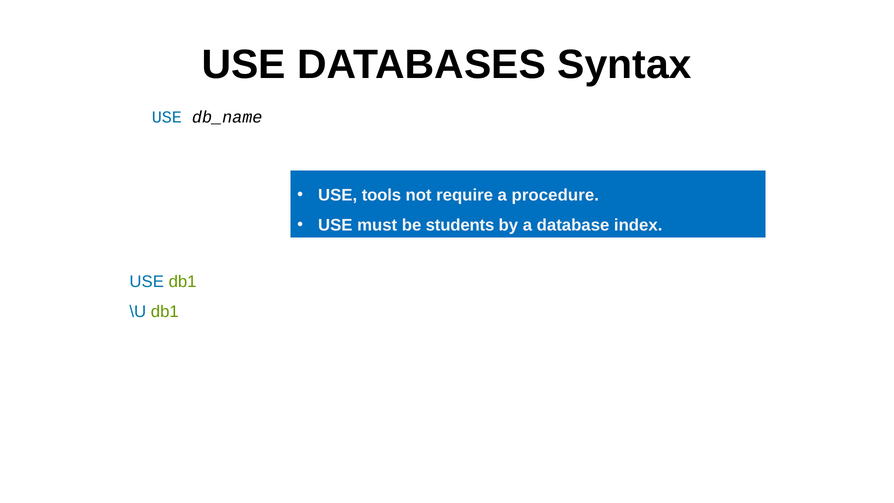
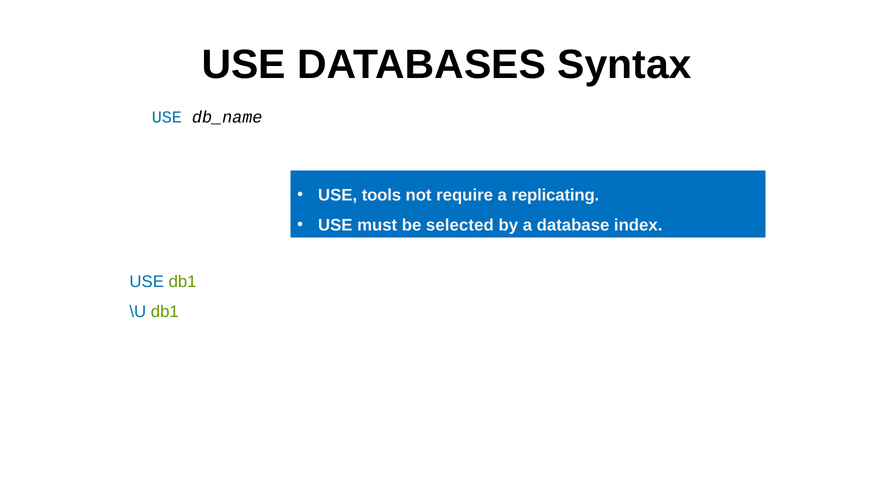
procedure: procedure -> replicating (555, 195)
students: students -> selected (460, 225)
